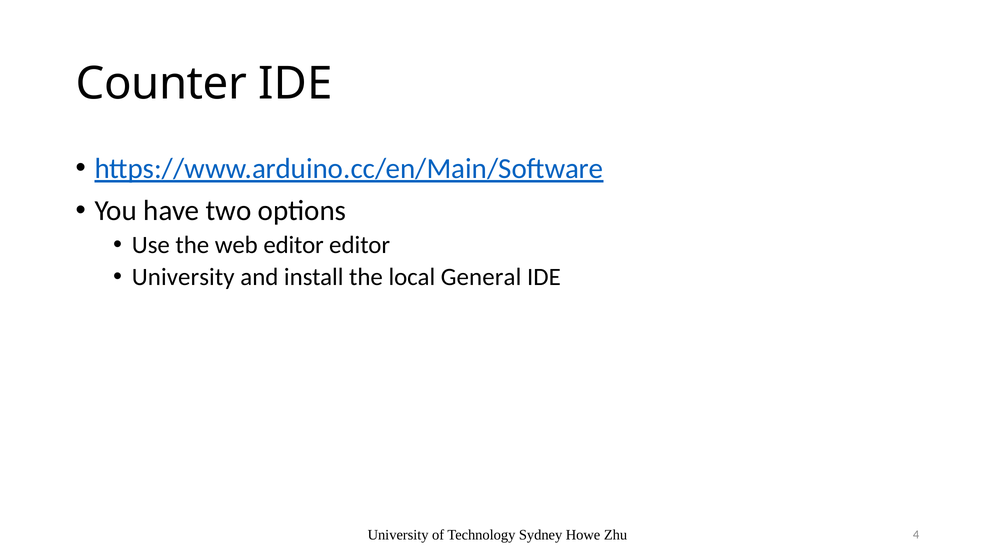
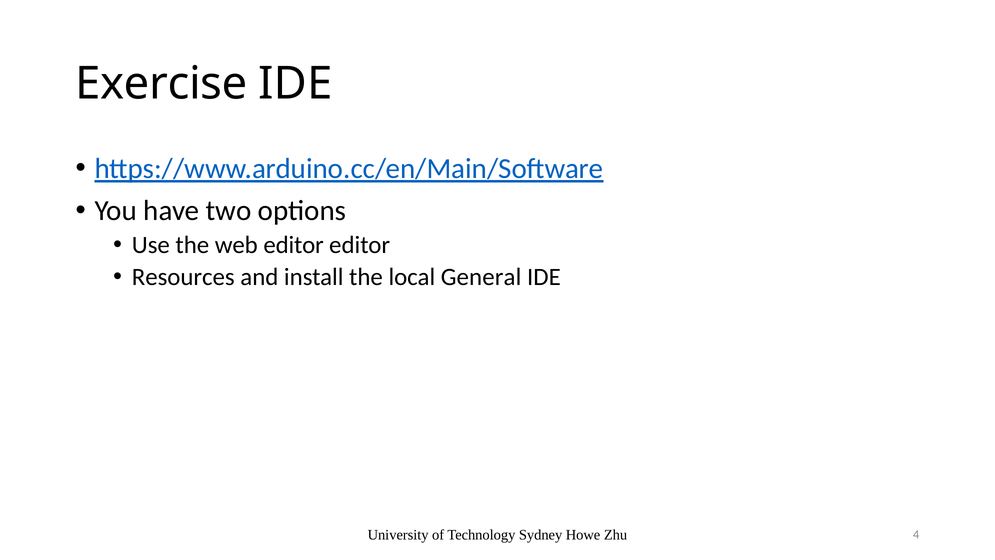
Counter: Counter -> Exercise (161, 84)
University: University -> Resources (183, 277)
